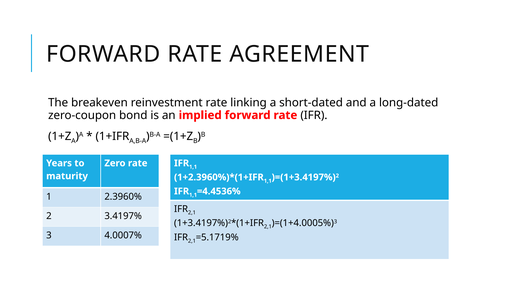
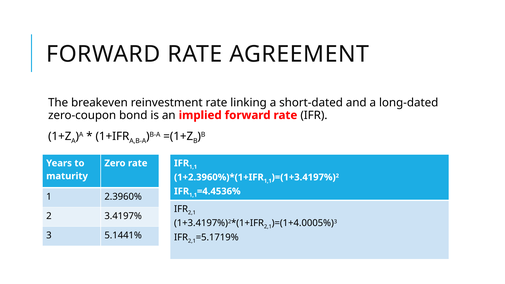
4.0007%: 4.0007% -> 5.1441% (123, 236)
